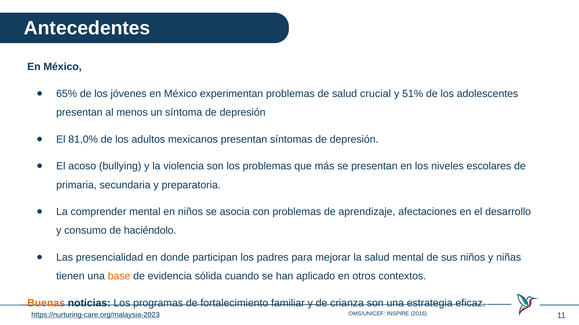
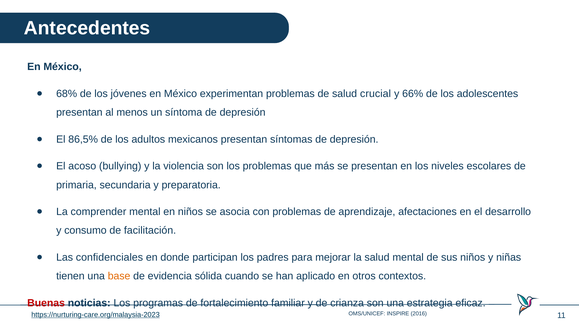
65%: 65% -> 68% (67, 94)
51%: 51% -> 66% (413, 94)
81,0%: 81,0% -> 86,5% (83, 140)
haciéndolo: haciéndolo -> facilitación (150, 231)
presencialidad: presencialidad -> confidenciales (109, 258)
Buenas colour: orange -> red (46, 304)
